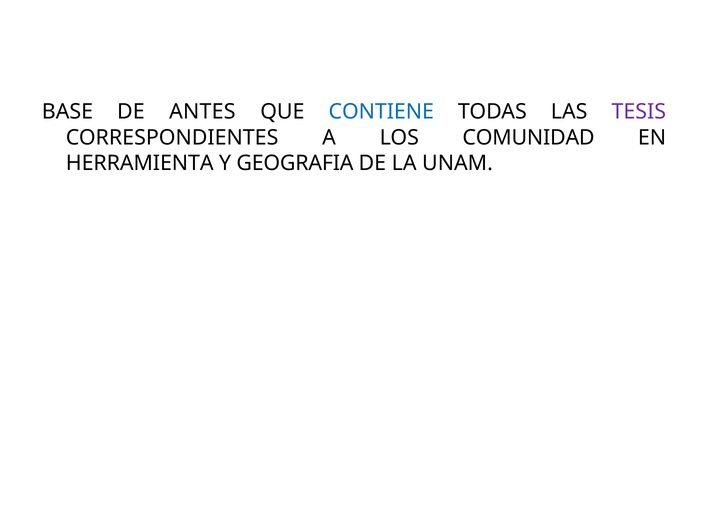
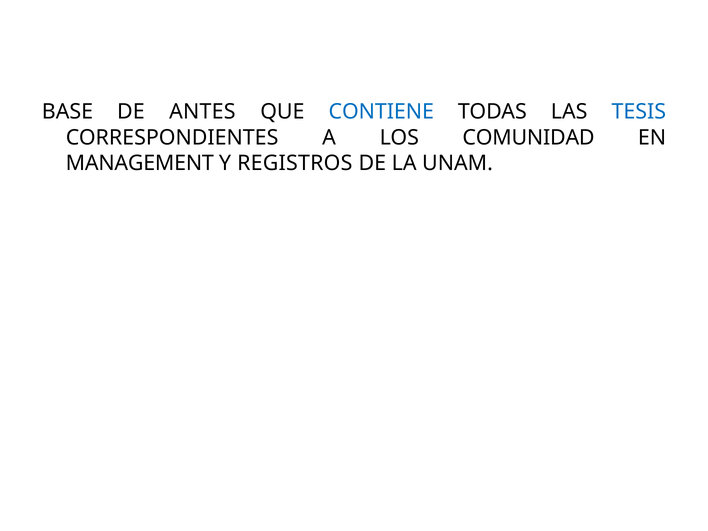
TESIS colour: purple -> blue (639, 112)
HERRAMIENTA: HERRAMIENTA -> MANAGEMENT (140, 163)
GEOGRAFIA: GEOGRAFIA -> REGISTROS (295, 163)
